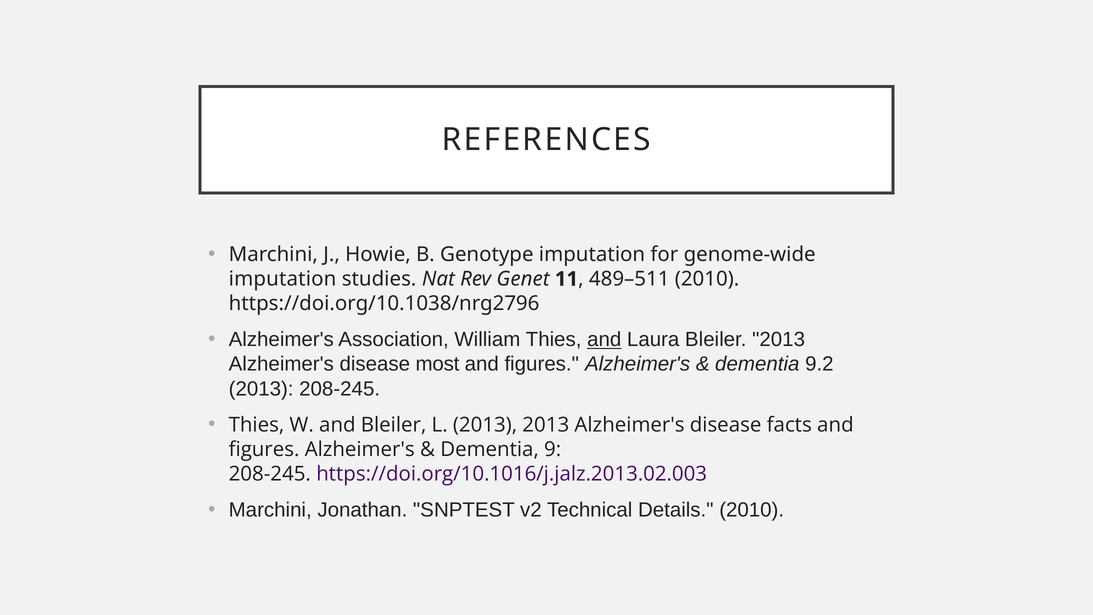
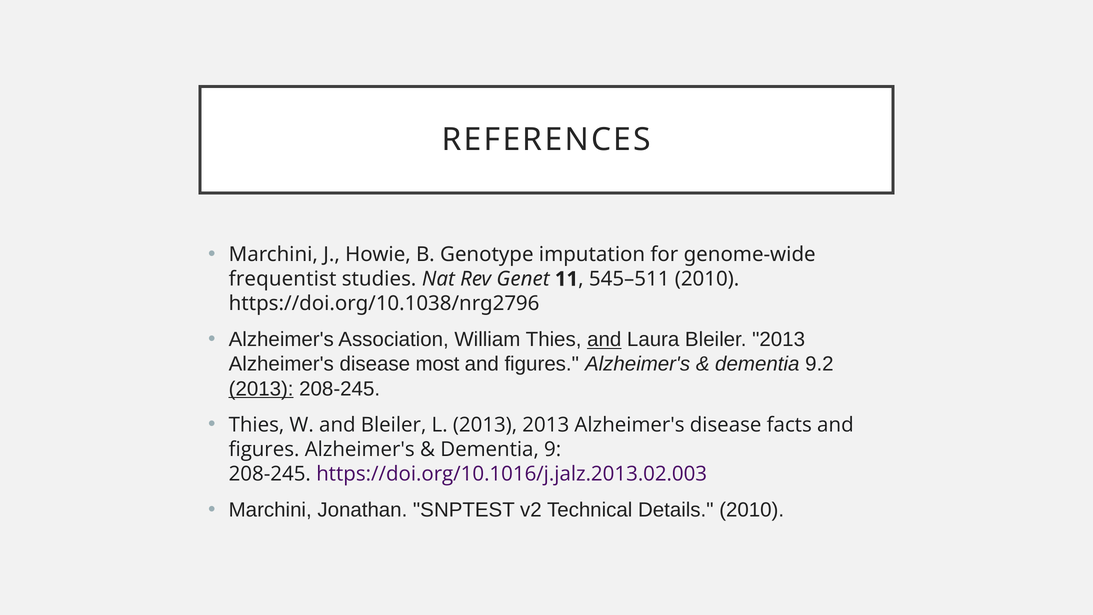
imputation: imputation -> frequentist (283, 279)
489–511: 489–511 -> 545–511 (629, 279)
2013 underline: none -> present (261, 389)
